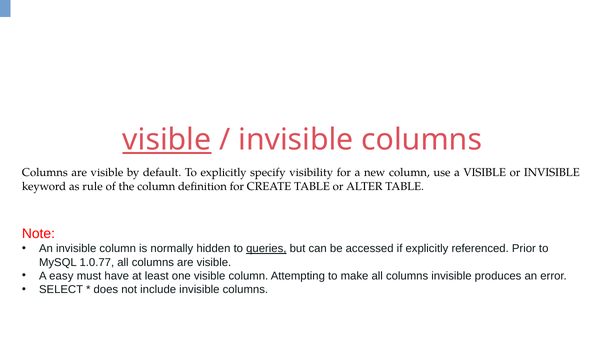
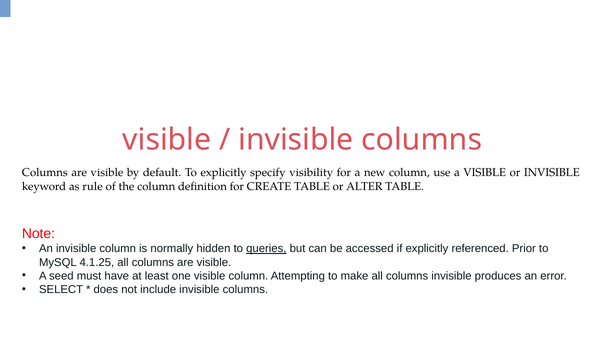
visible underline: present -> none (167, 140)
1.0.77: 1.0.77 -> 4.1.25 (97, 263)
easy: easy -> seed (61, 276)
